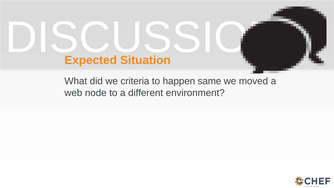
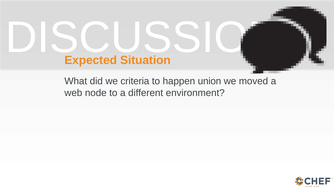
same: same -> union (210, 81)
